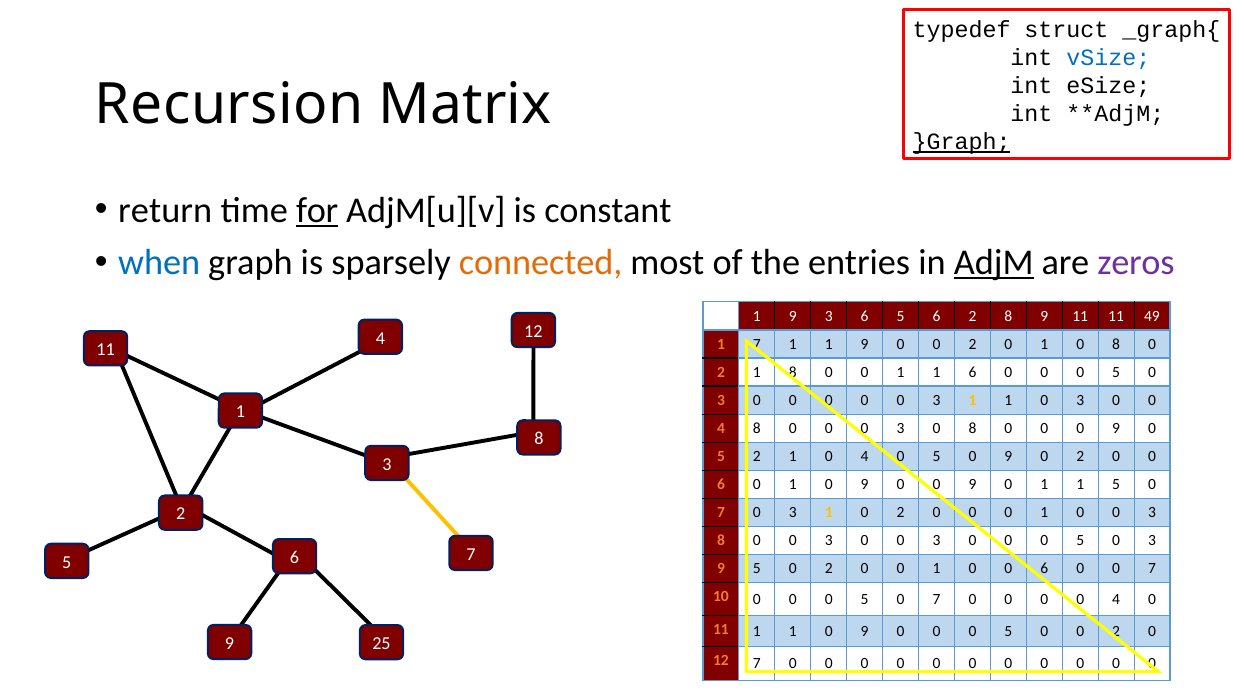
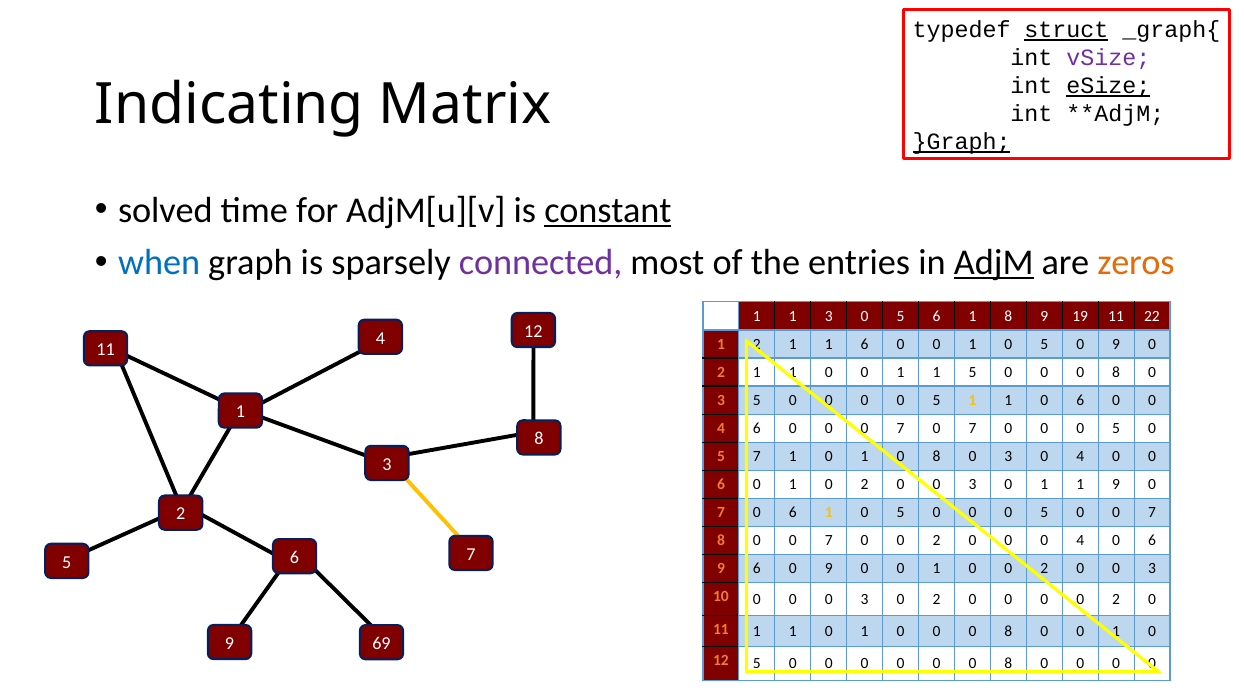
struct underline: none -> present (1066, 30)
vSize colour: blue -> purple (1108, 58)
eSize underline: none -> present (1108, 86)
Recursion: Recursion -> Indicating (229, 104)
return: return -> solved (165, 210)
for underline: present -> none (317, 210)
constant underline: none -> present (608, 210)
connected colour: orange -> purple (541, 262)
zeros colour: purple -> orange (1136, 262)
9: 9 -> 1 (793, 316)
6: 6 -> 0 (865, 316)
5 6 2: 2 -> 1 (972, 316)
9 11: 11 -> 19 (1080, 316)
49: 49 -> 22 (1152, 316)
1 7: 7 -> 2 (757, 344)
1 1 9: 9 -> 6 (865, 344)
2: 2 -> 1 (972, 344)
1: 1 -> 5 (1044, 344)
8: 8 -> 9 (1116, 344)
8: 8 -> 1 (793, 372)
1 6: 6 -> 5 (972, 372)
5: 5 -> 8 (1116, 372)
0: 0 -> 5 (757, 400)
3: 3 -> 5 (937, 400)
1 0 3: 3 -> 6 (1080, 400)
4 8: 8 -> 6 (757, 428)
3: 3 -> 7 (901, 428)
8: 8 -> 7 (972, 428)
9: 9 -> 5 (1116, 428)
5 2: 2 -> 7 (757, 456)
4: 4 -> 1 (865, 456)
5: 5 -> 8 (937, 456)
9: 9 -> 3 (1008, 456)
2: 2 -> 4 (1080, 456)
0 1 0 9: 9 -> 2 (865, 484)
9: 9 -> 3 (972, 484)
1 5: 5 -> 9 (1116, 484)
7 0 3: 3 -> 6 (793, 512)
2: 2 -> 5 (901, 512)
1: 1 -> 5 (1044, 512)
3: 3 -> 7 (1152, 512)
8 0 0 3: 3 -> 7 (829, 540)
3: 3 -> 2 (937, 540)
5: 5 -> 4 (1080, 540)
3: 3 -> 6 (1152, 540)
9 5: 5 -> 6 (757, 568)
2: 2 -> 9 (829, 568)
1 0 0 6: 6 -> 2 (1044, 568)
7: 7 -> 3 (1152, 568)
5: 5 -> 3 (865, 599)
7: 7 -> 2 (937, 599)
0 0 0 4: 4 -> 2 (1116, 599)
1 1 0 9: 9 -> 1 (865, 631)
5: 5 -> 8 (1008, 631)
2: 2 -> 1 (1116, 631)
25: 25 -> 69 (381, 643)
12 7: 7 -> 5 (757, 663)
0: 0 -> 8 (1008, 663)
